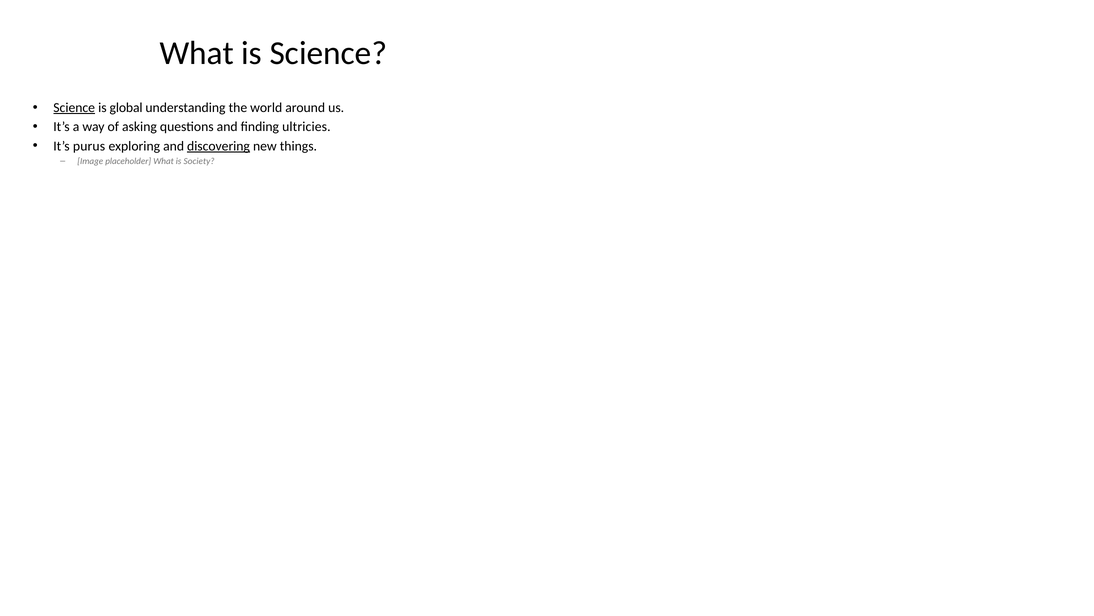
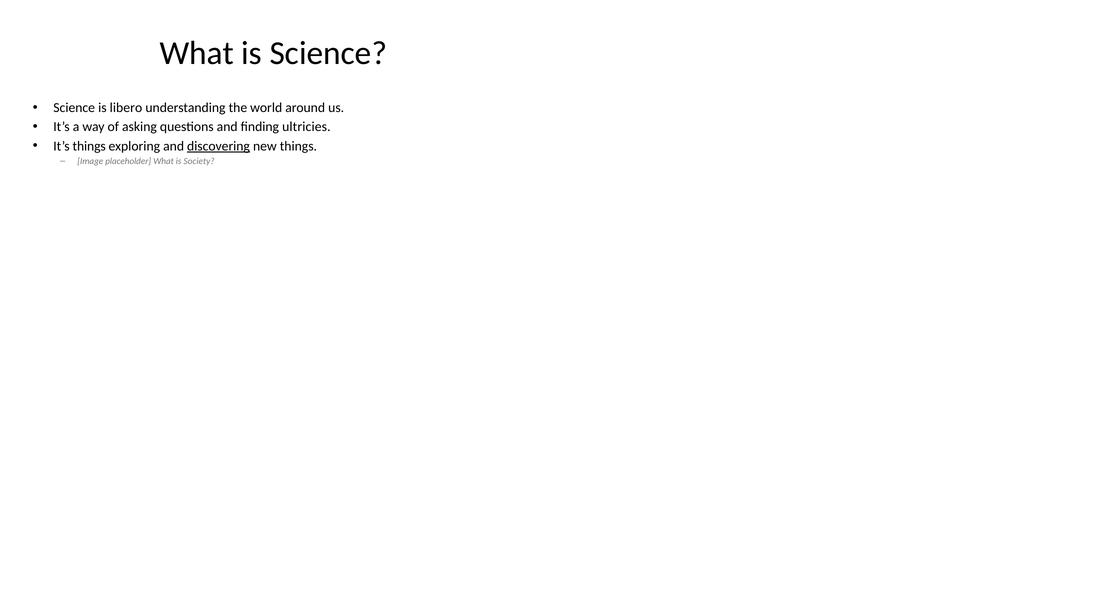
Science underline: present -> none (74, 108)
global: global -> libero (126, 108)
It’s purus: purus -> things (89, 146)
